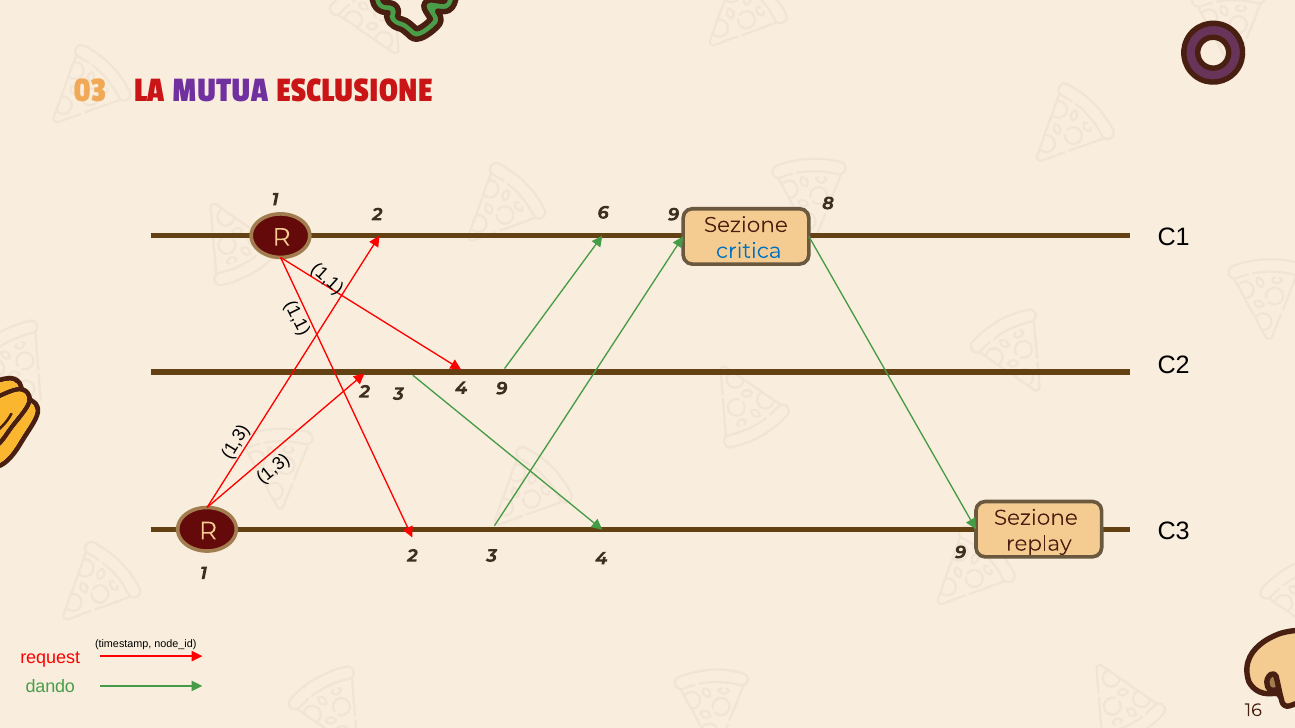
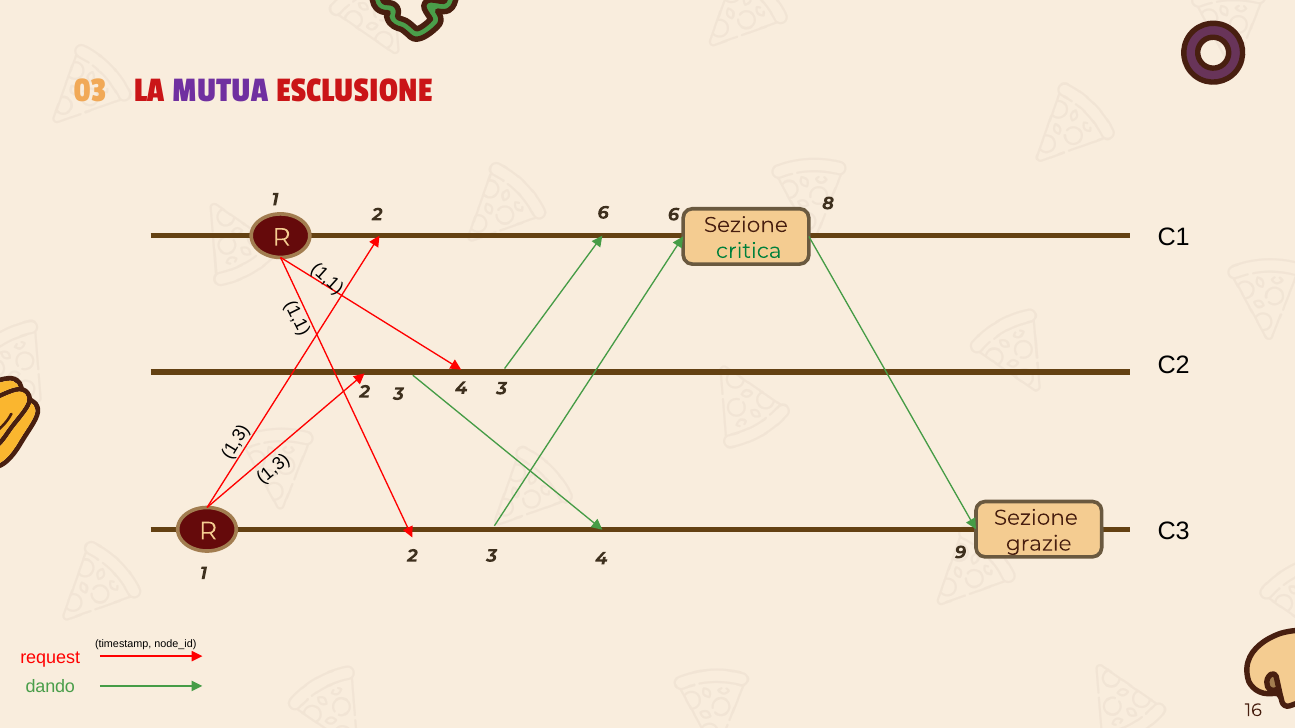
6 9: 9 -> 6 (674, 215)
critica colour: blue -> green (749, 251)
4 9: 9 -> 3 (502, 389)
replay: replay -> grazie (1039, 544)
